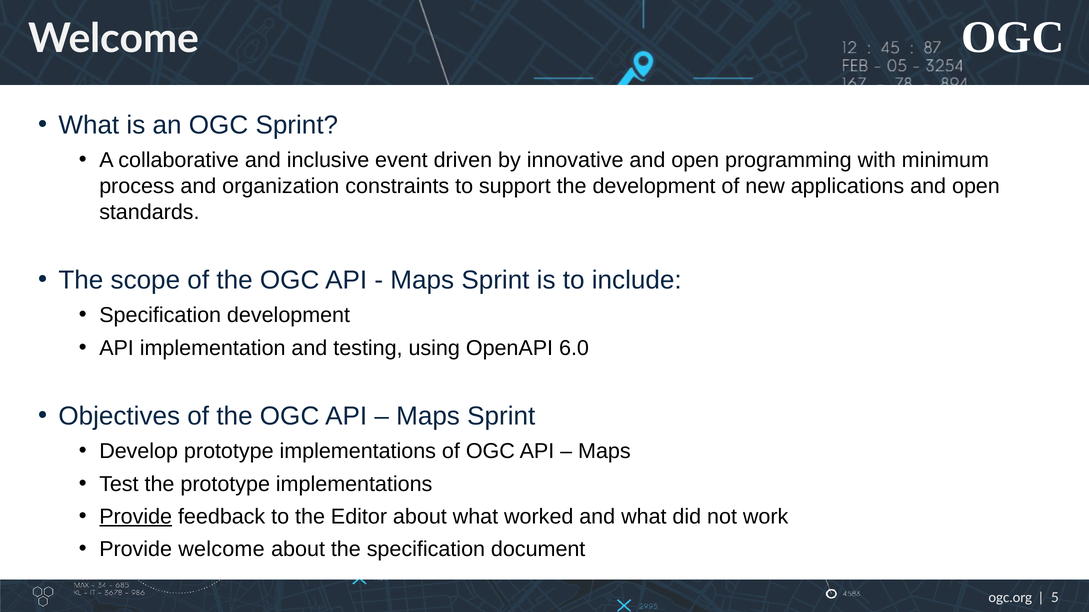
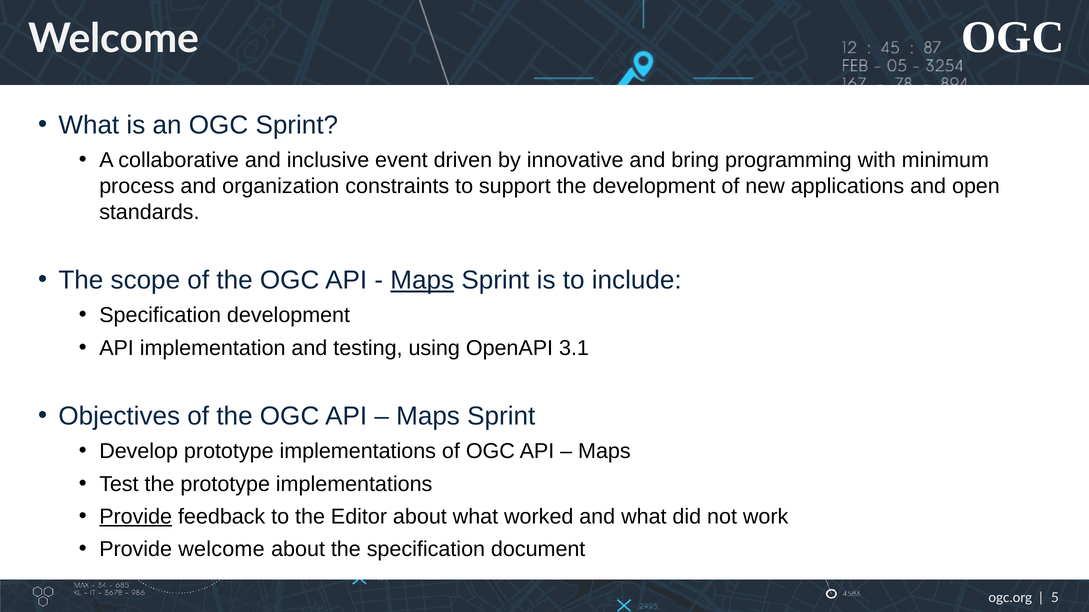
innovative and open: open -> bring (695, 160)
Maps underline: none -> present (422, 281)
6.0: 6.0 -> 3.1 (574, 348)
